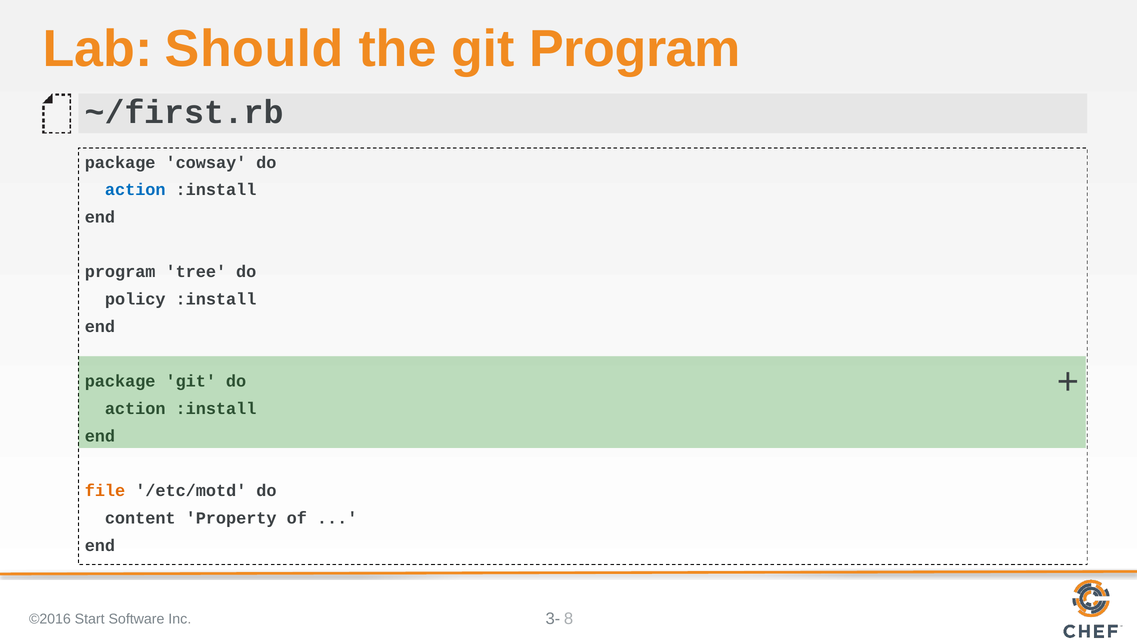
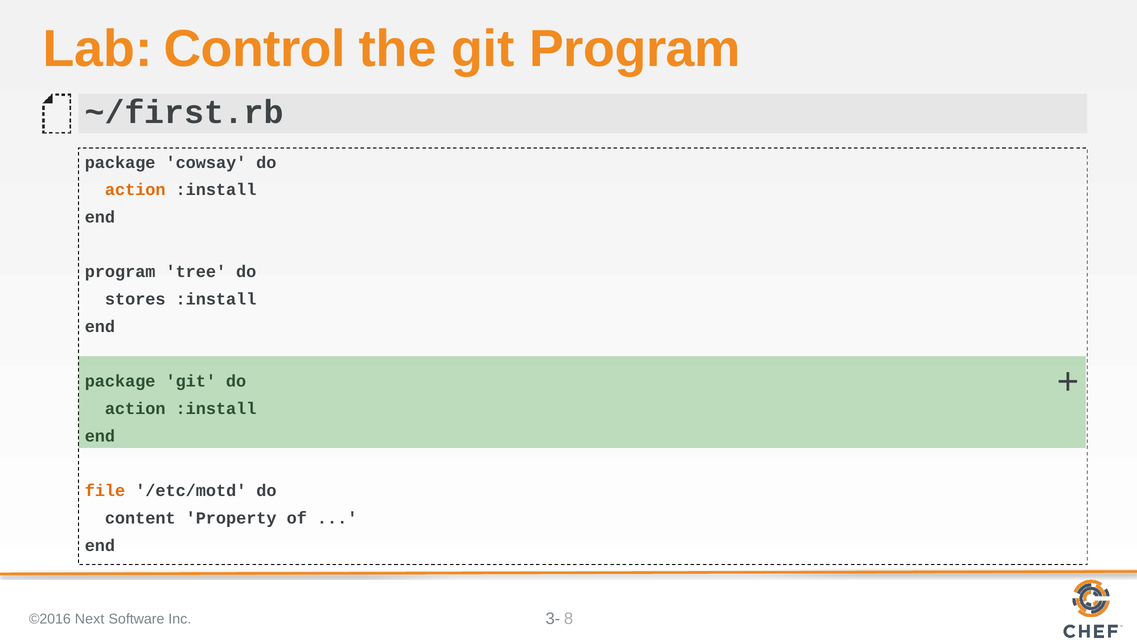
Should: Should -> Control (255, 49)
action colour: blue -> orange (135, 190)
policy: policy -> stores (135, 299)
Start: Start -> Next (90, 619)
